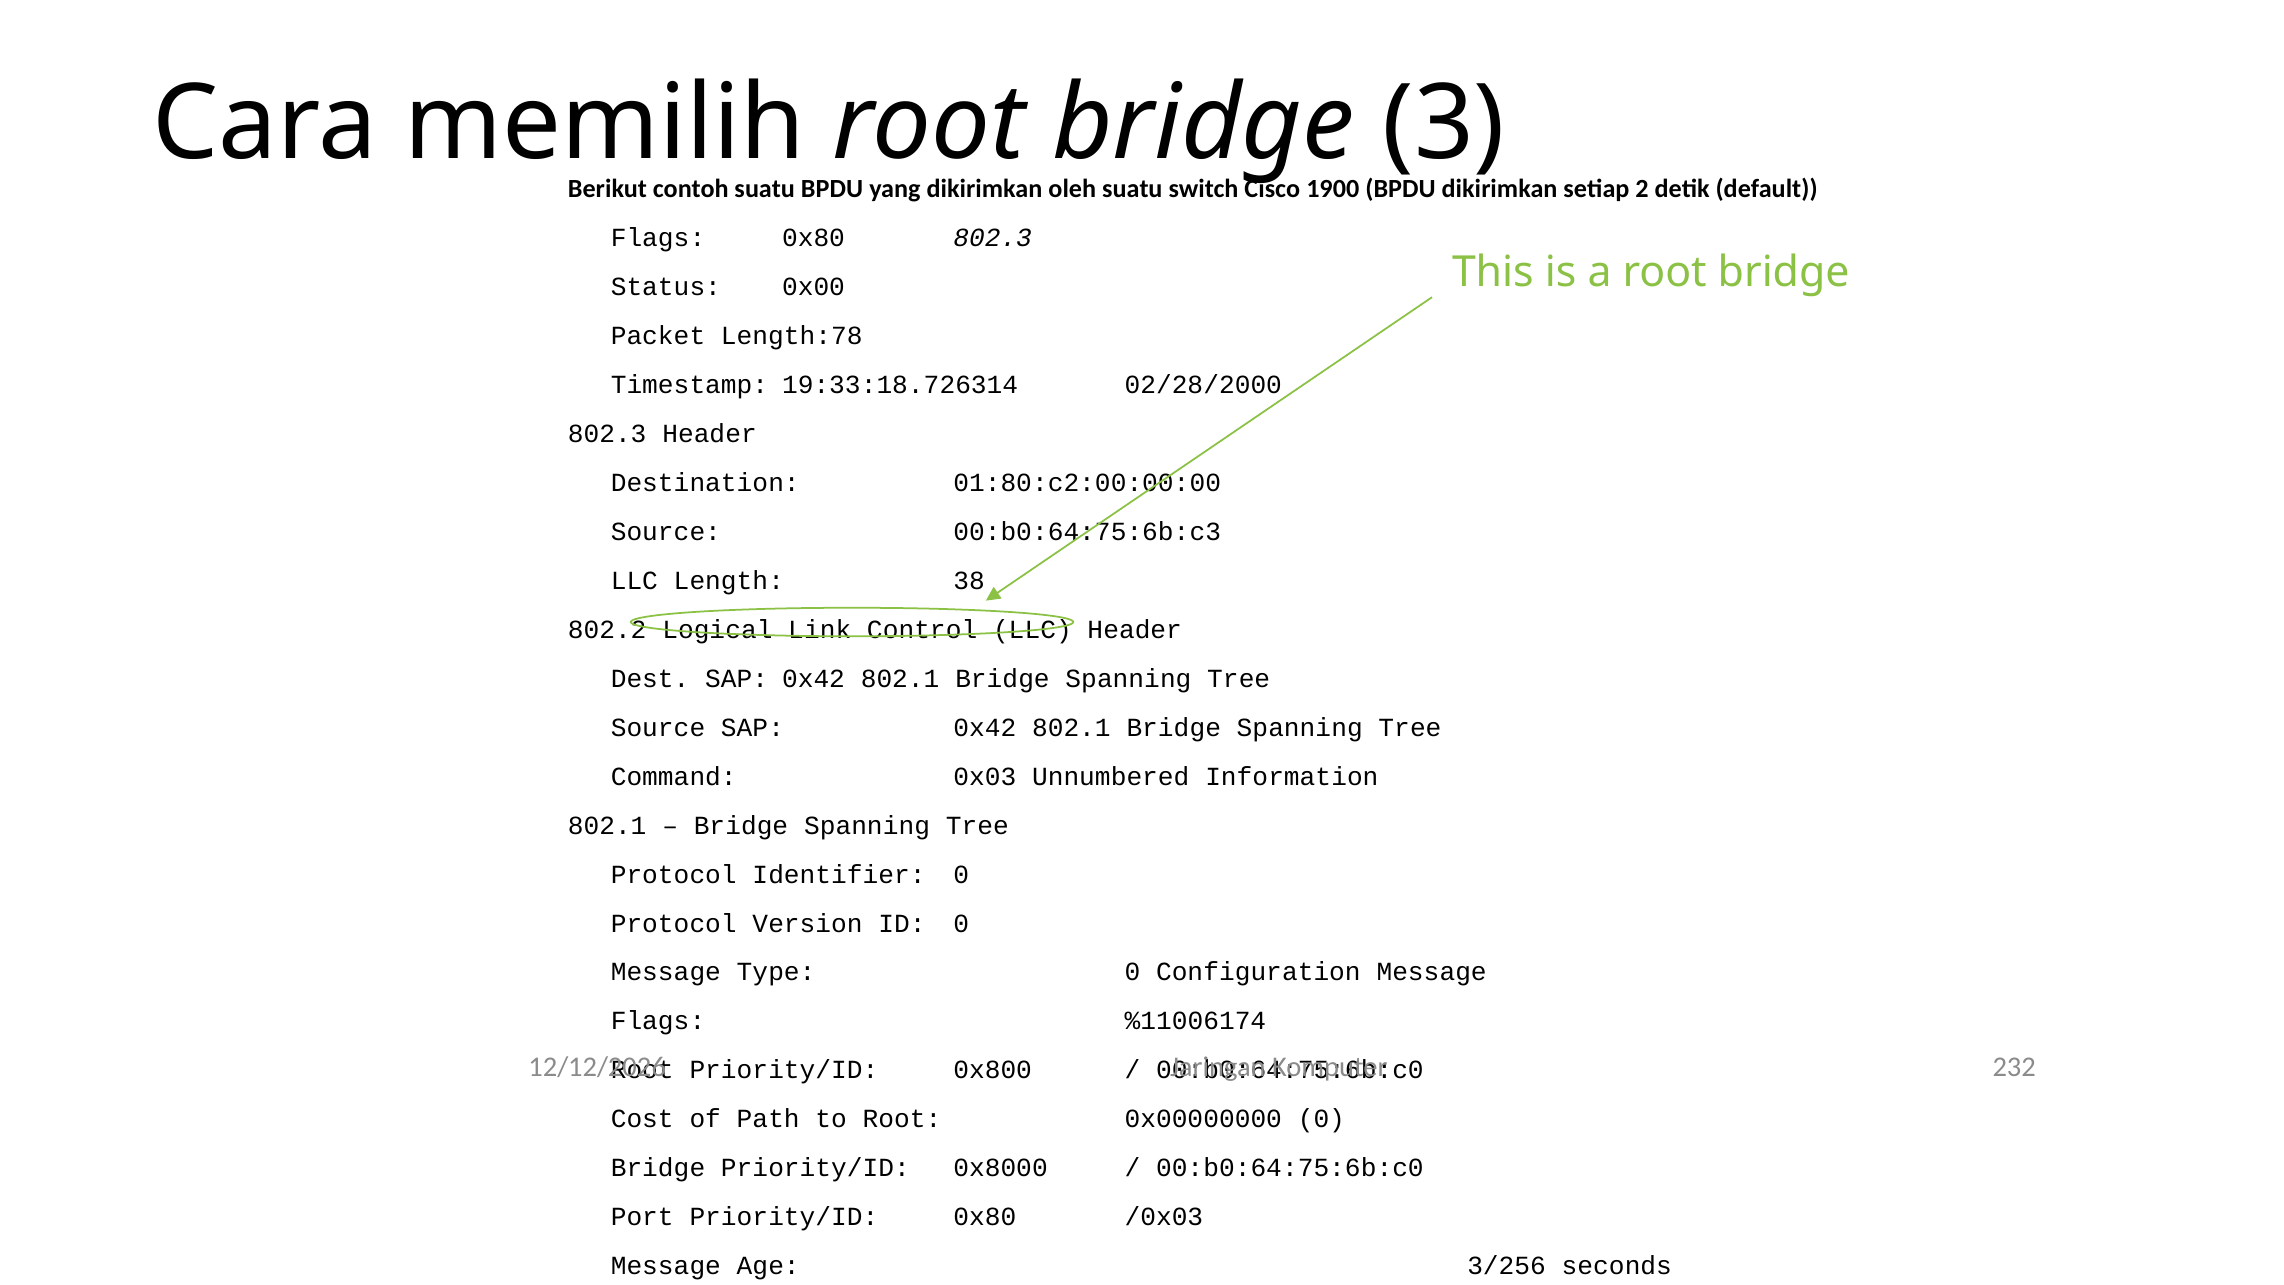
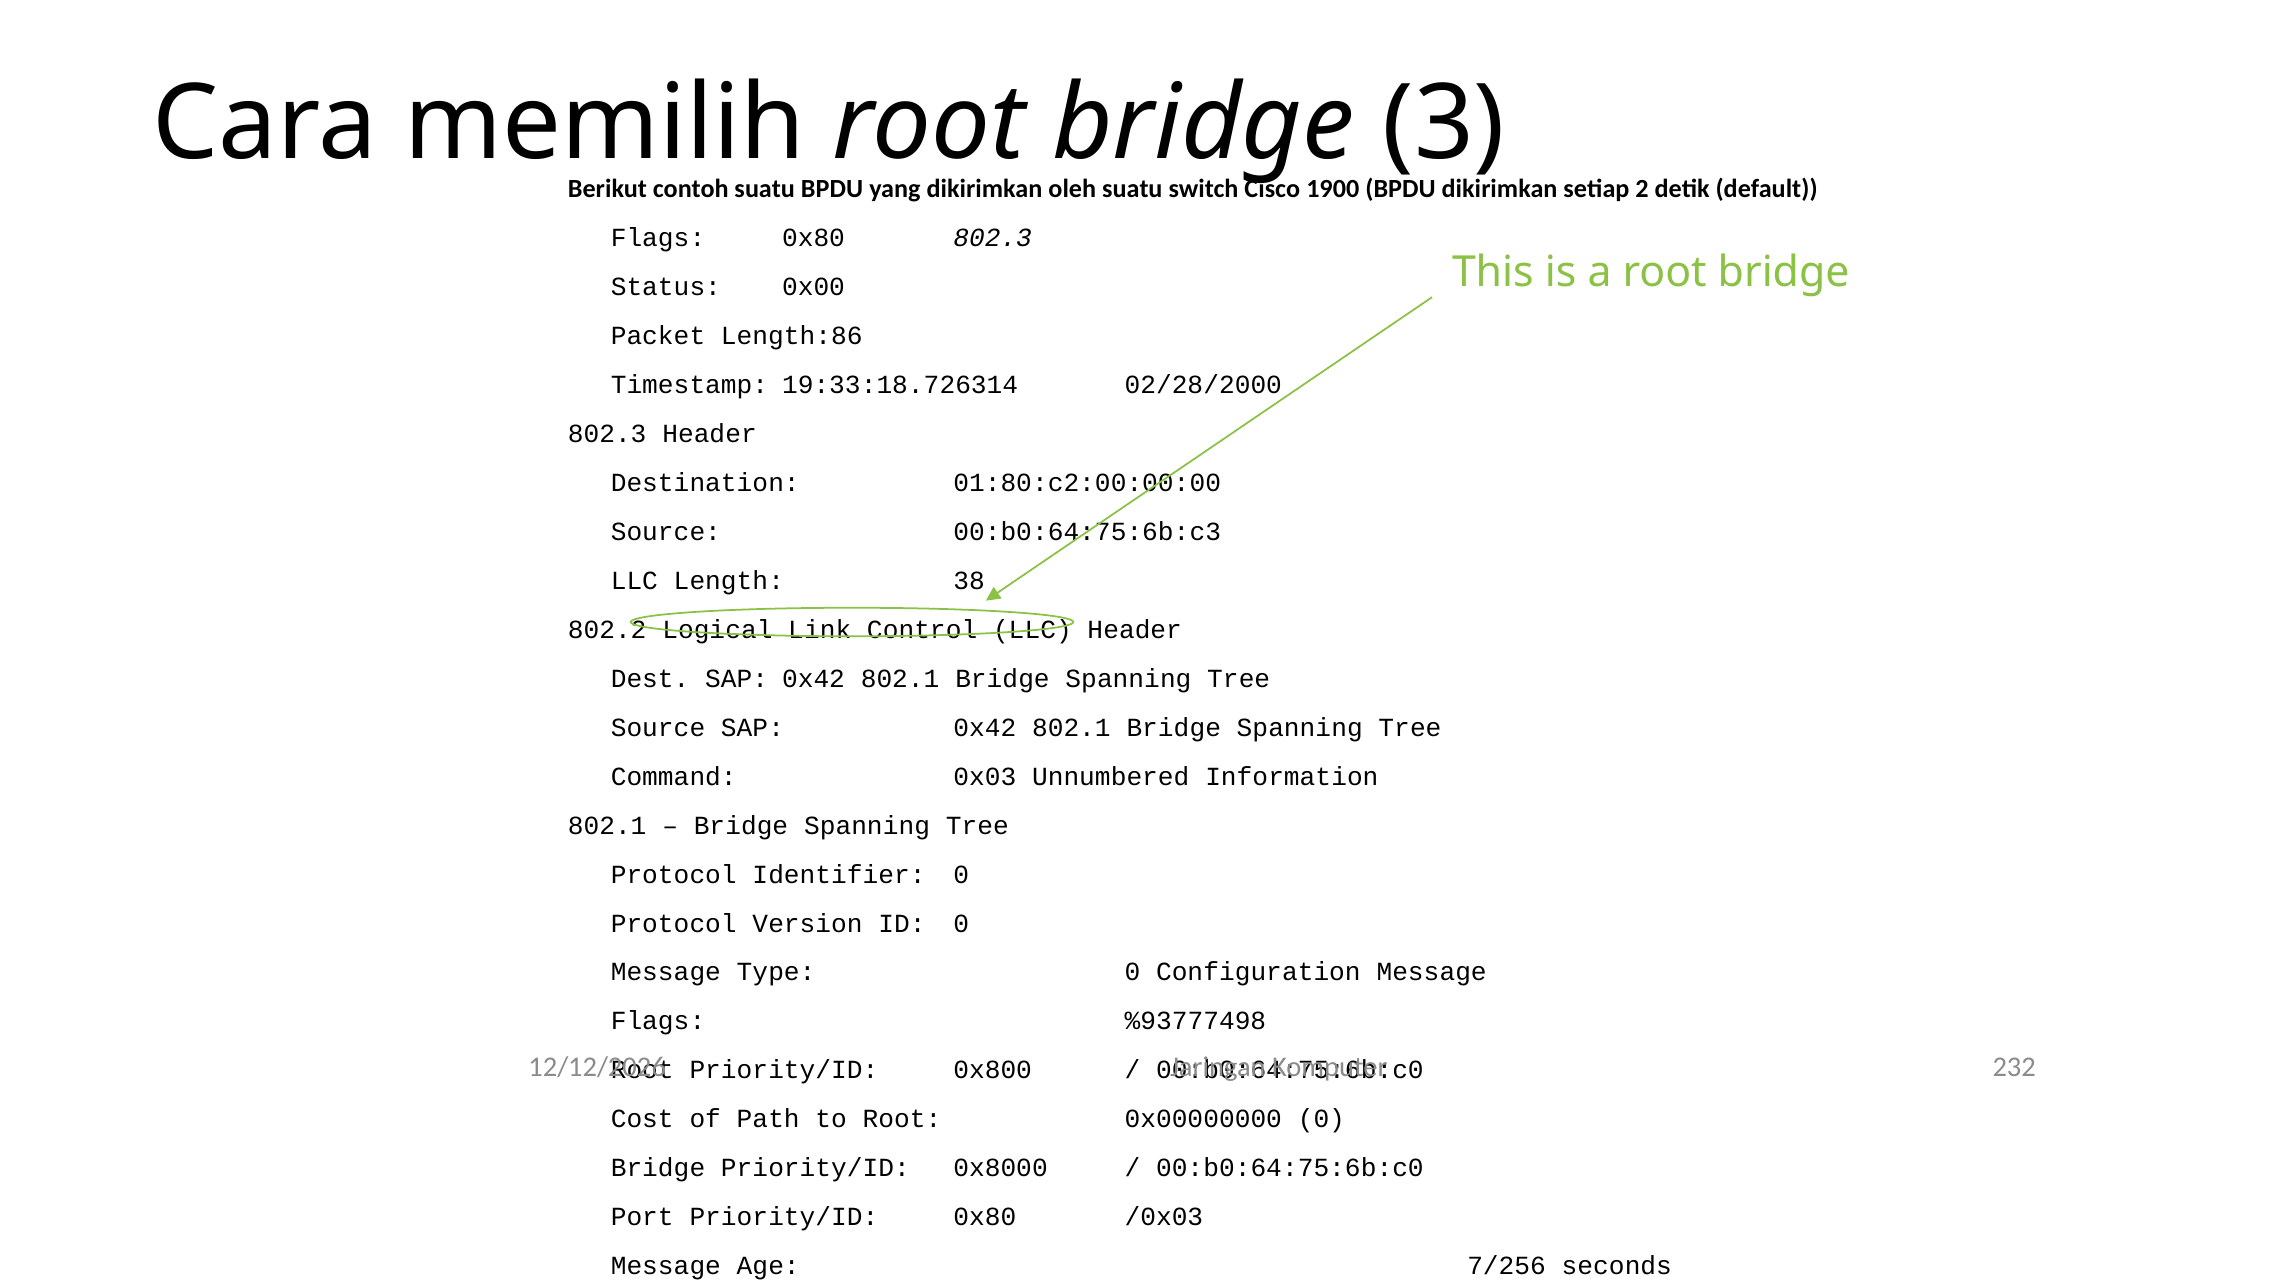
Length:78: Length:78 -> Length:86 (792, 336)
%11006174: %11006174 -> %93777498 (1195, 1021)
3/256: 3/256 -> 7/256 (1507, 1266)
